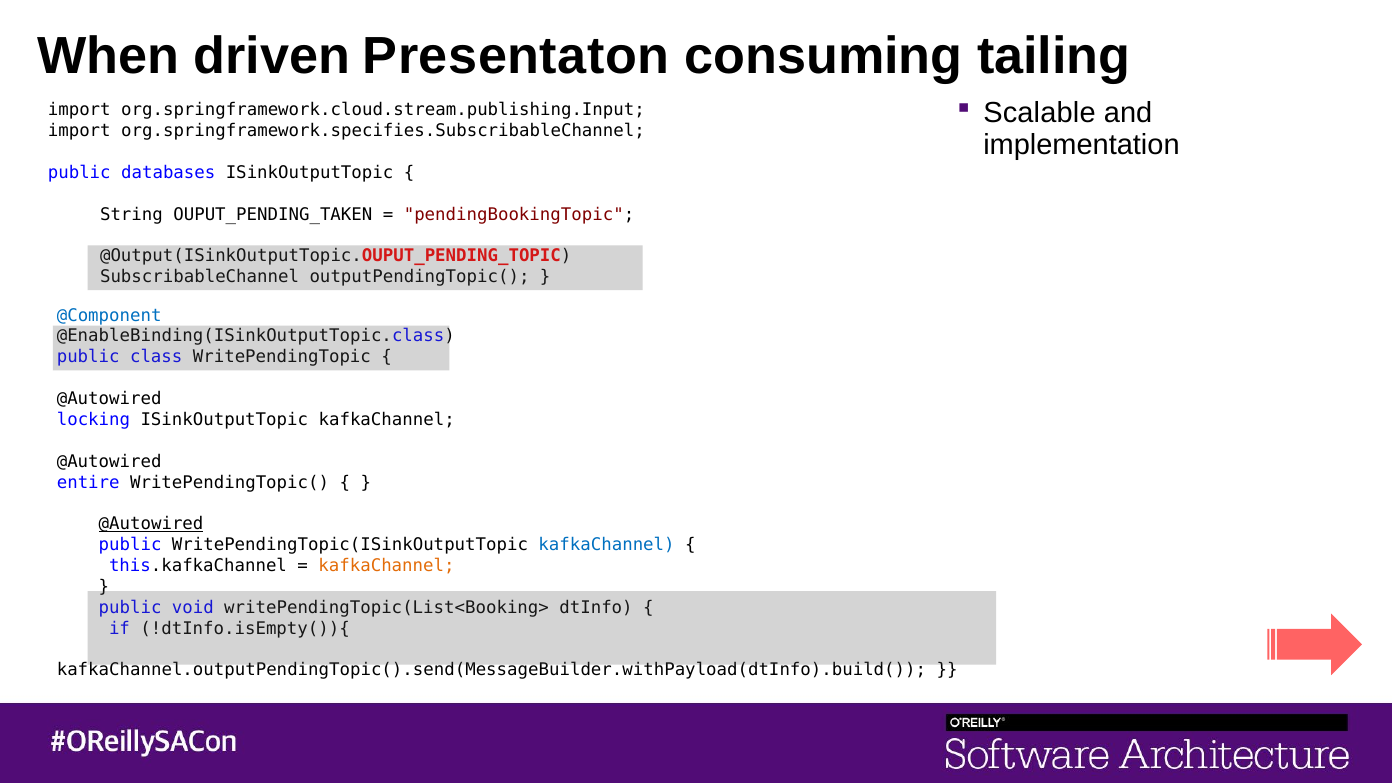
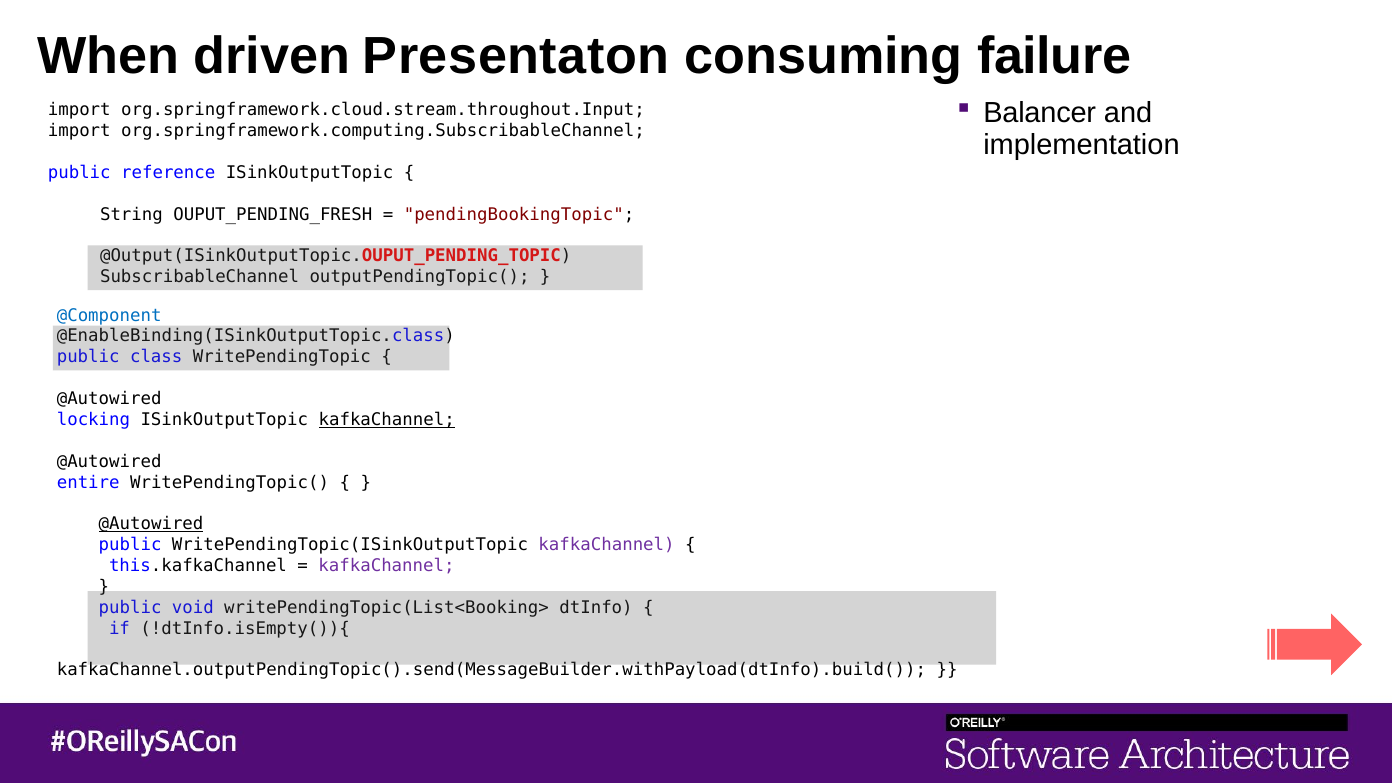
tailing: tailing -> failure (1054, 56)
Scalable: Scalable -> Balancer (1040, 113)
org.springframework.cloud.stream.publishing.Input: org.springframework.cloud.stream.publishing.Input -> org.springframework.cloud.stream.throughout.Input (383, 110)
org.springframework.specifies.SubscribableChannel: org.springframework.specifies.SubscribableChannel -> org.springframework.computing.SubscribableChannel (383, 131)
databases: databases -> reference (168, 173)
OUPUT_PENDING_TAKEN: OUPUT_PENDING_TAKEN -> OUPUT_PENDING_FRESH (273, 214)
kafkaChannel underline: none -> present (387, 420)
kafkaChannel colour: blue -> purple (607, 545)
kafkaChannel colour: orange -> purple (387, 566)
